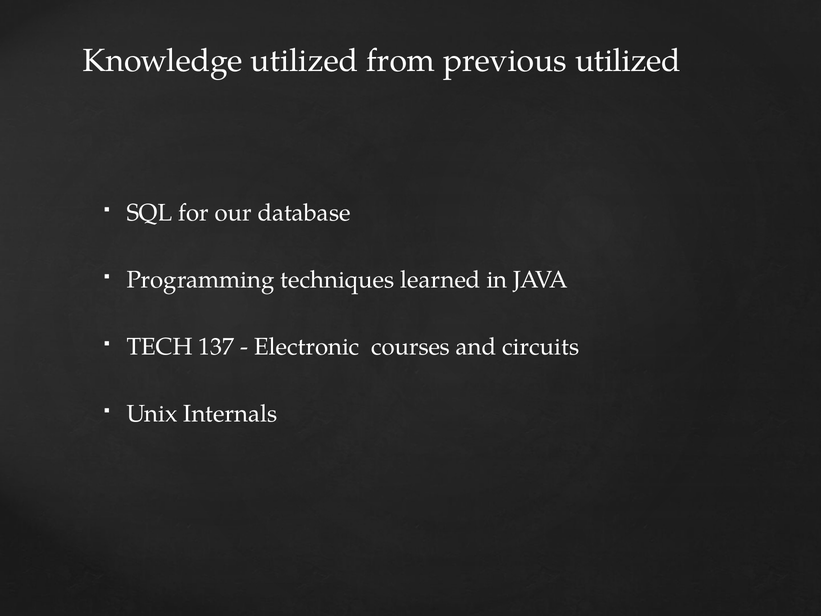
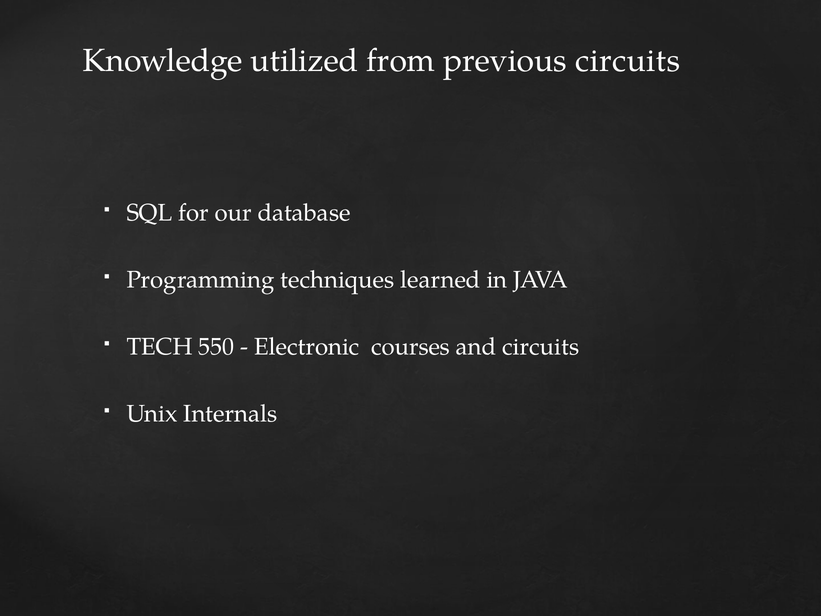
previous utilized: utilized -> circuits (628, 61)
137: 137 -> 550 (216, 347)
